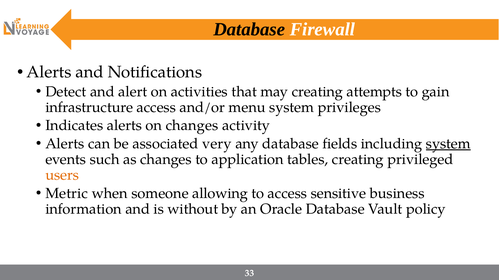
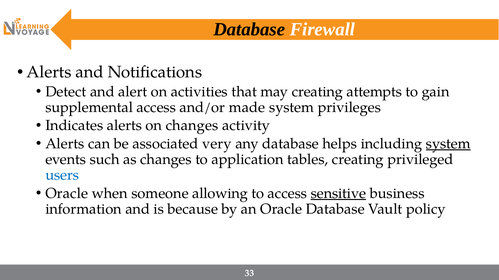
infrastructure: infrastructure -> supplemental (89, 107)
menu: menu -> made (247, 107)
fields: fields -> helps (340, 144)
users colour: orange -> blue (62, 175)
Metric: Metric -> Oracle (67, 194)
sensitive underline: none -> present (338, 194)
without: without -> because (193, 209)
